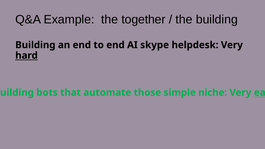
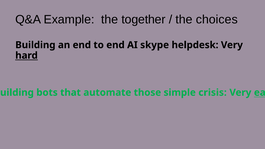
the building: building -> choices (217, 19)
niche: niche -> crisis (213, 93)
